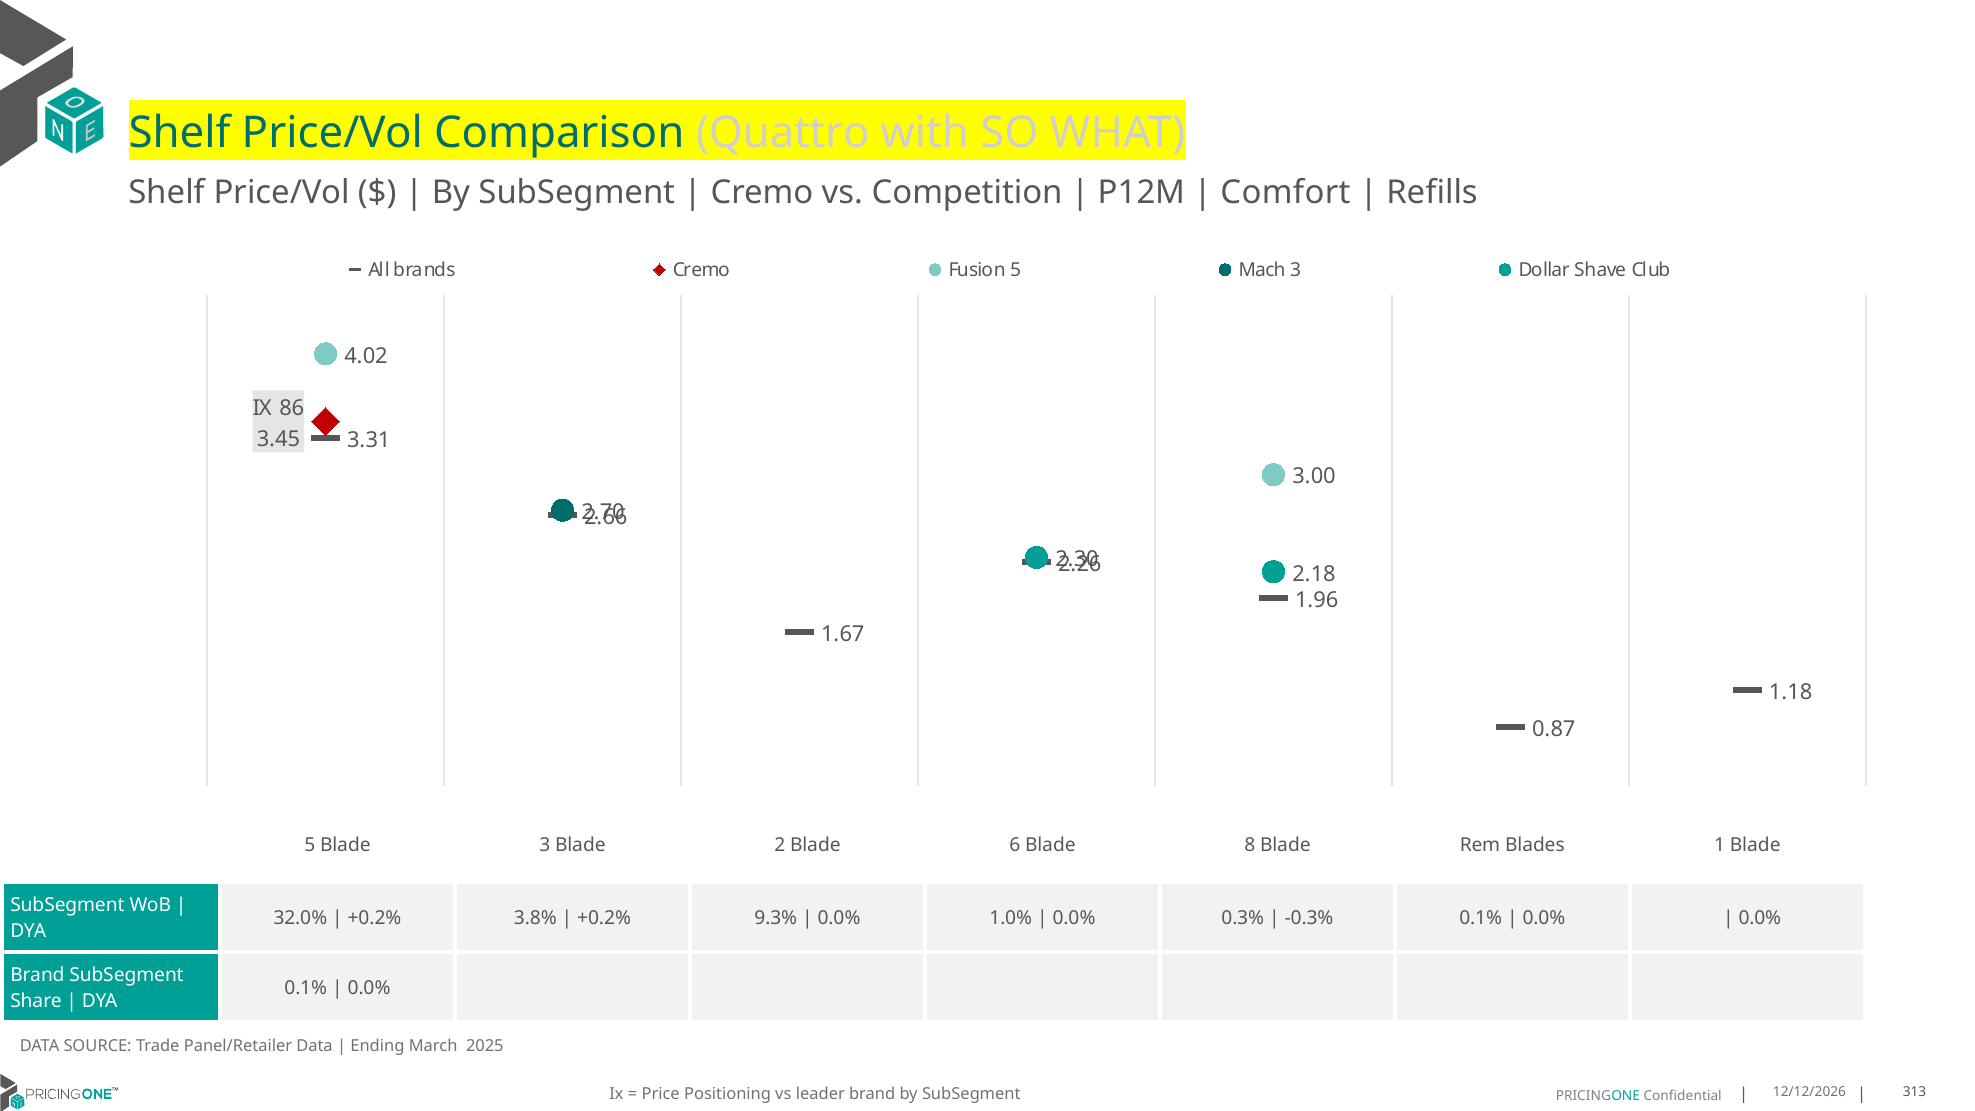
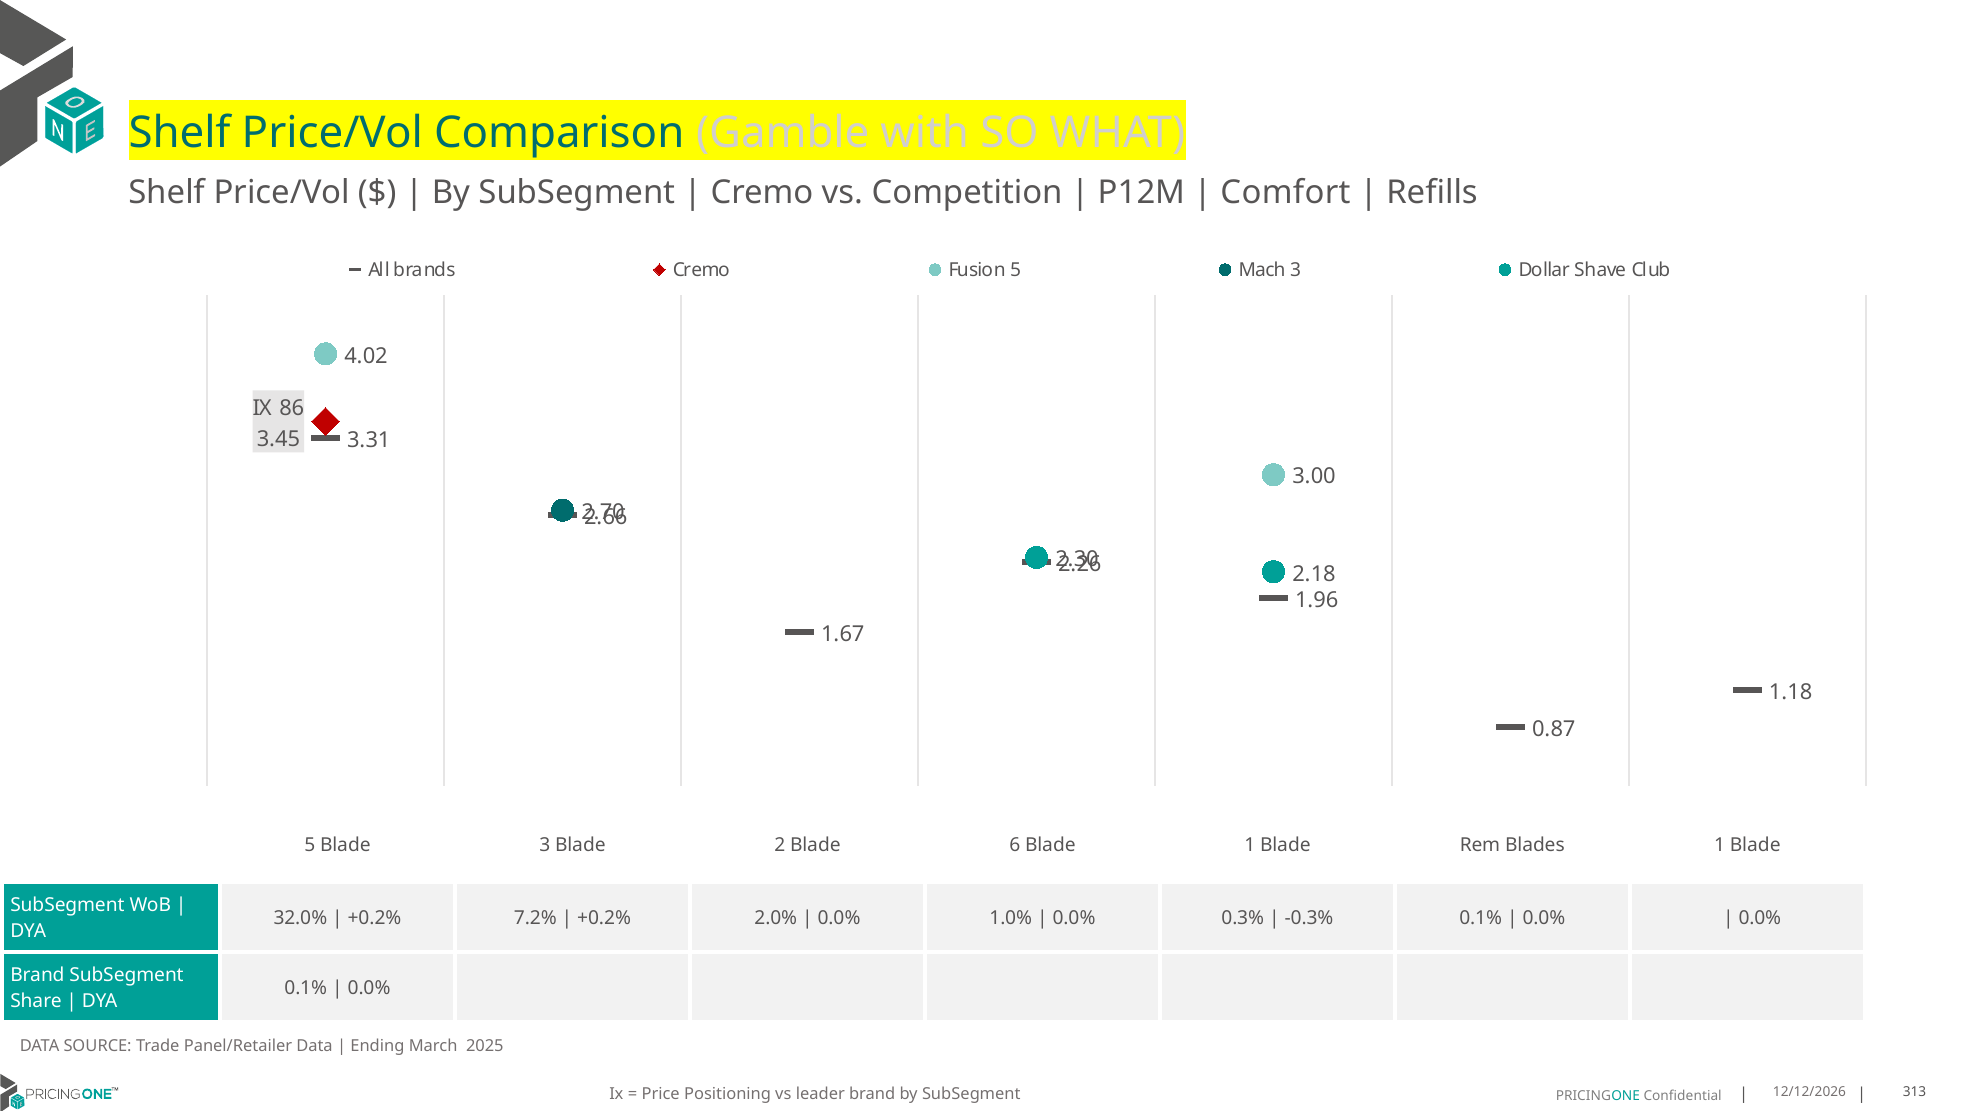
Quattro: Quattro -> Gamble (783, 133)
Blade 8: 8 -> 1 (1250, 845)
3.8%: 3.8% -> 7.2% (535, 918)
9.3%: 9.3% -> 2.0% (776, 918)
